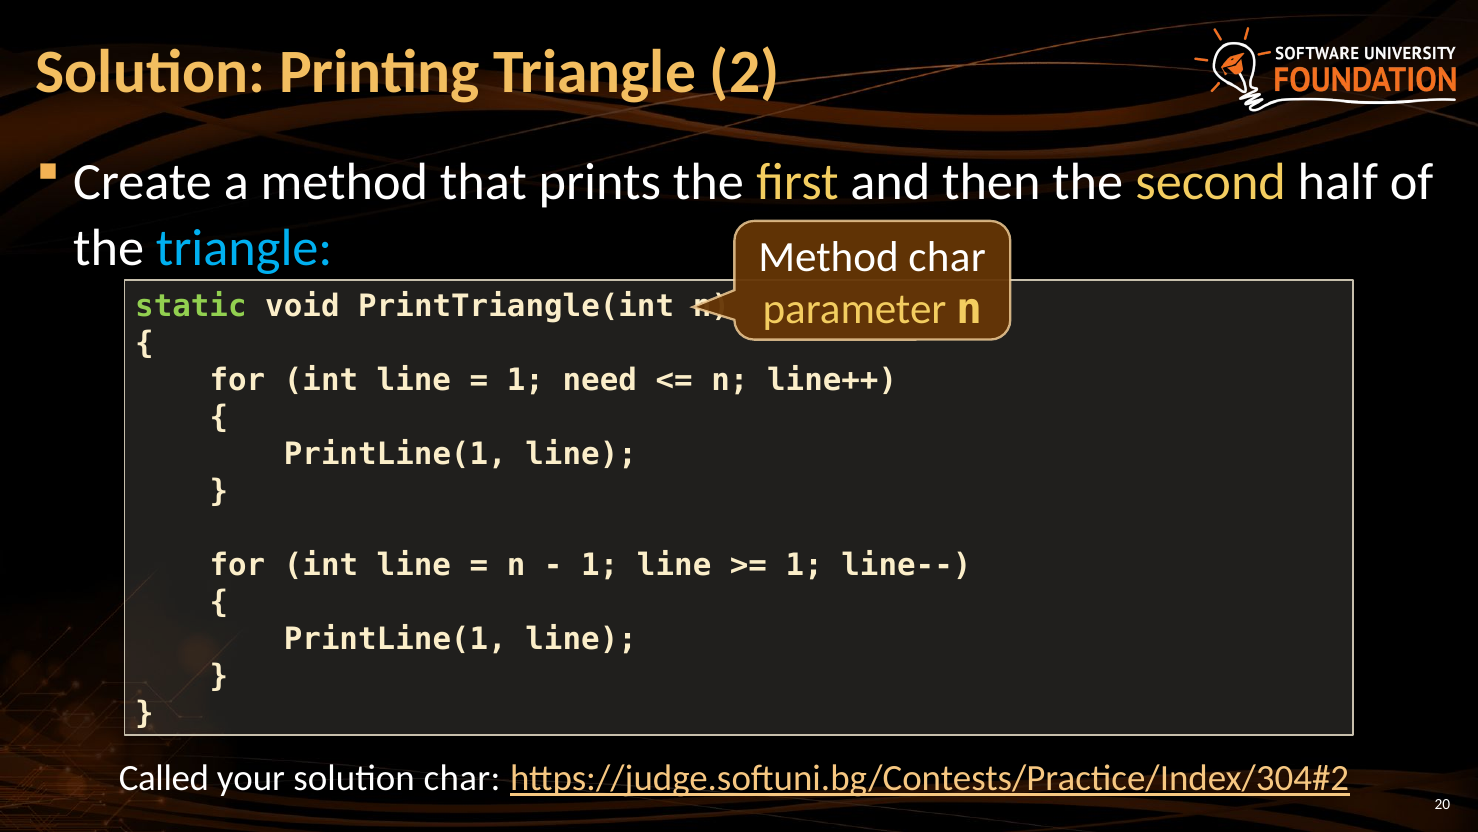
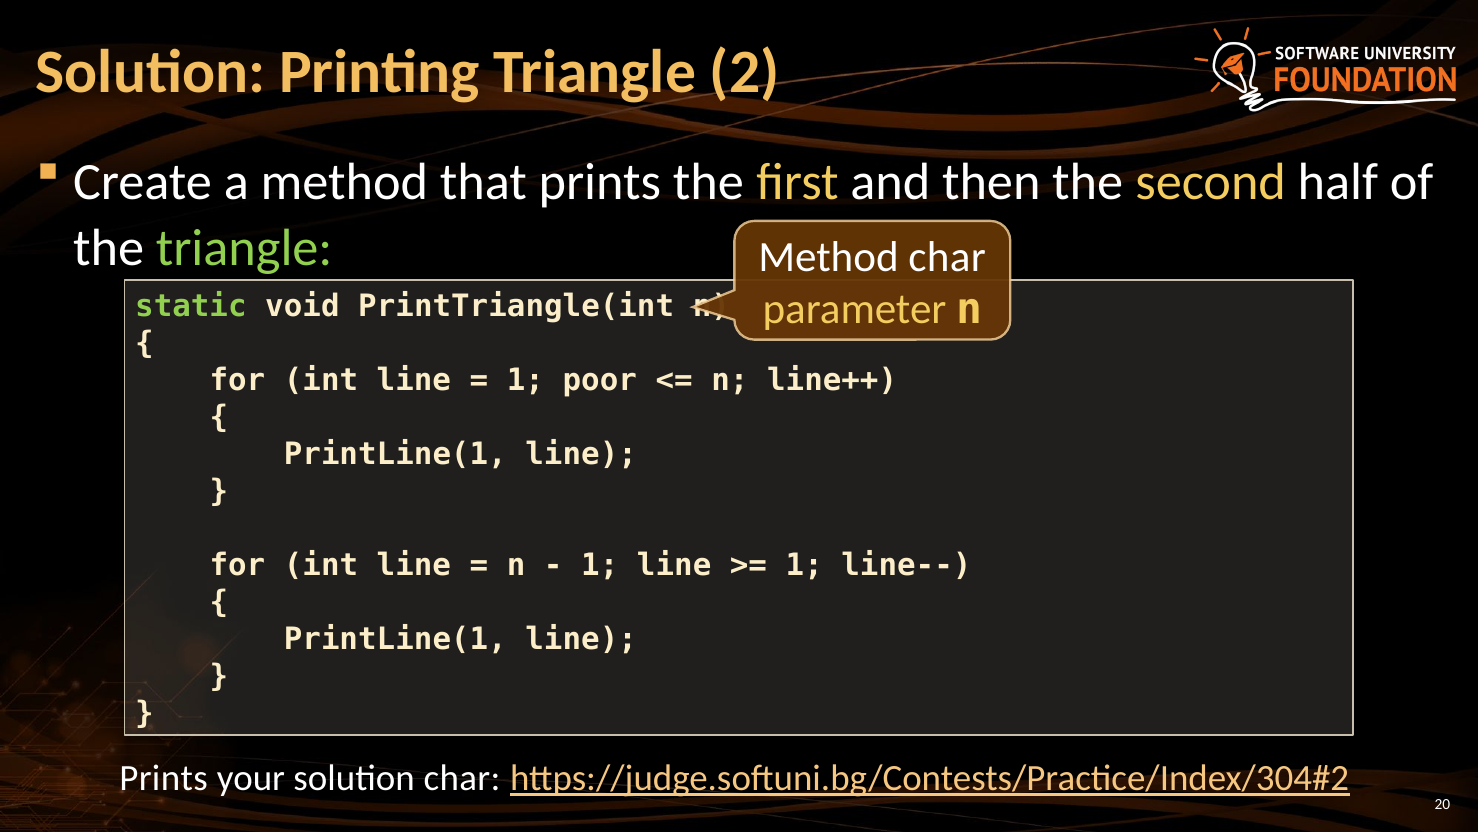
triangle colour: light blue -> light green (244, 248)
need: need -> poor (600, 380)
Called: Called -> Prints (164, 778)
